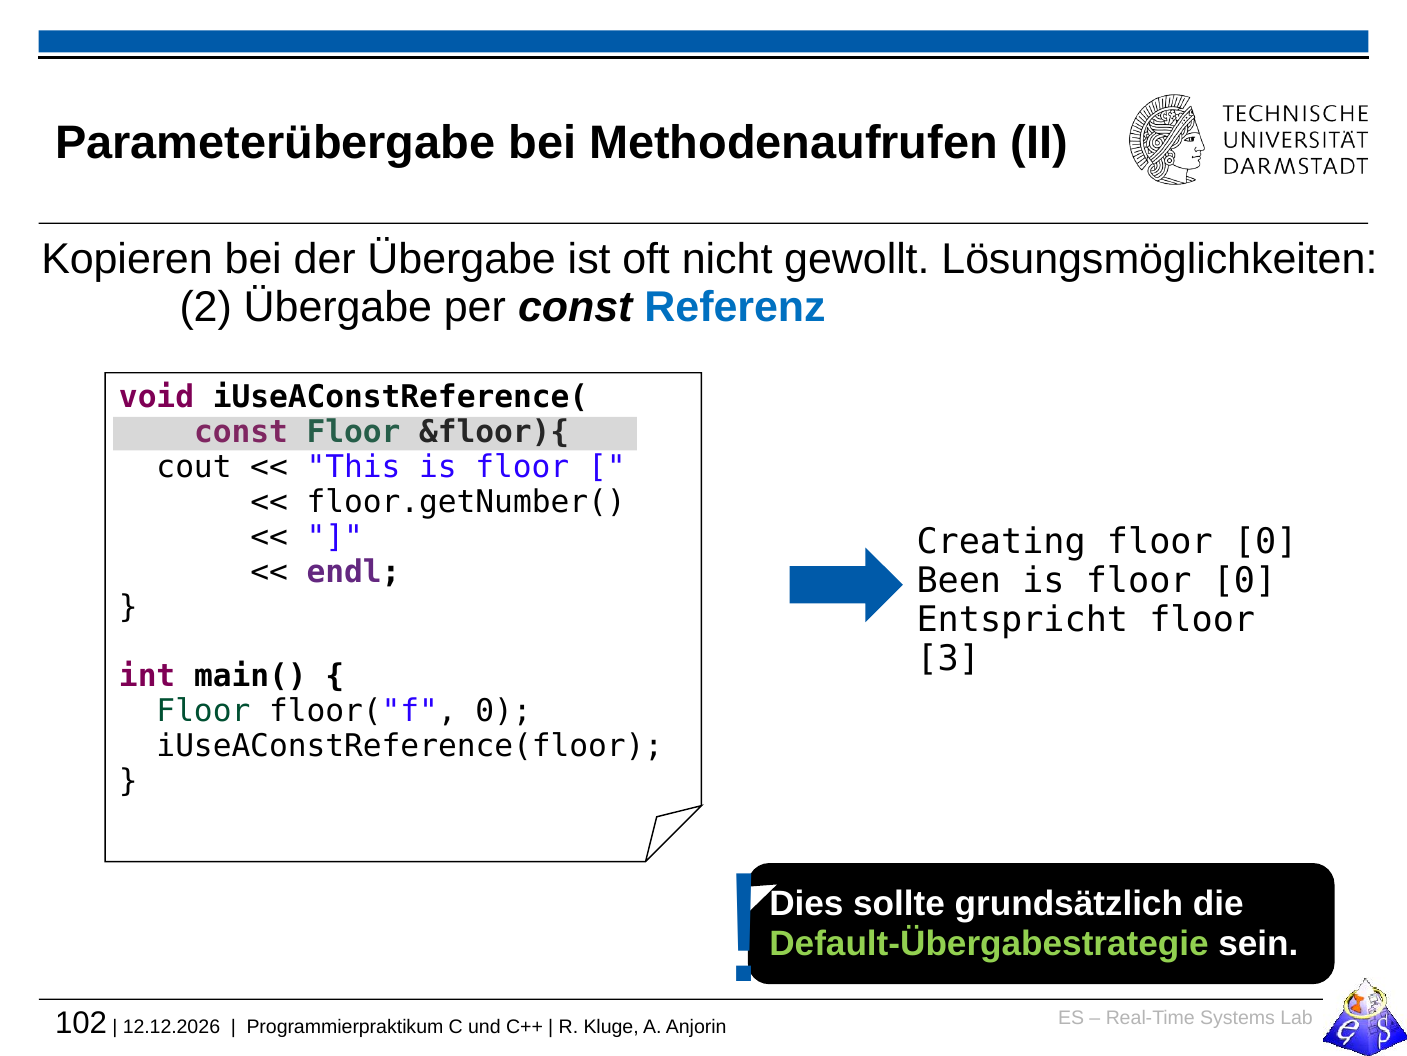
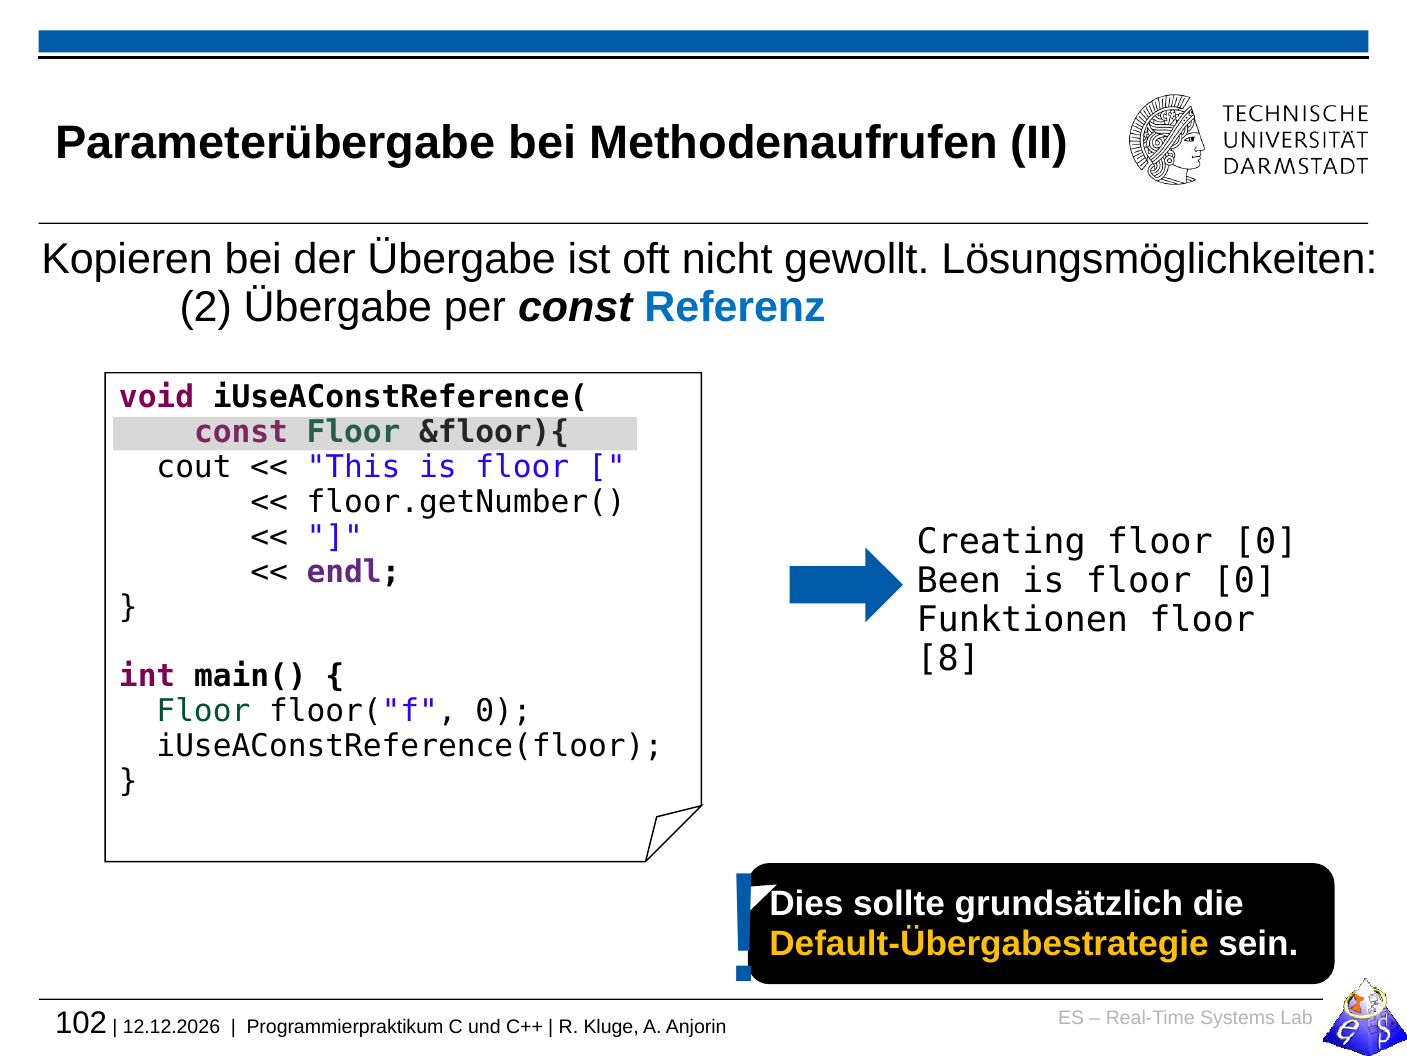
Entspricht: Entspricht -> Funktionen (1022, 620)
3: 3 -> 8 (948, 659)
Default-Übergabestrategie colour: light green -> yellow (989, 943)
